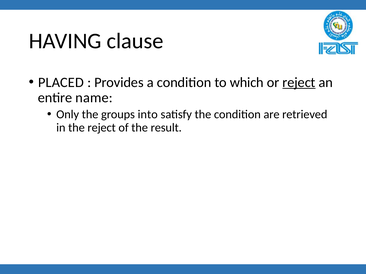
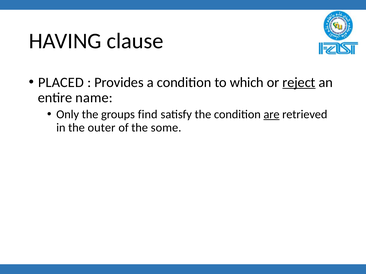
into: into -> find (148, 115)
are underline: none -> present (272, 115)
the reject: reject -> outer (102, 128)
result: result -> some (166, 128)
